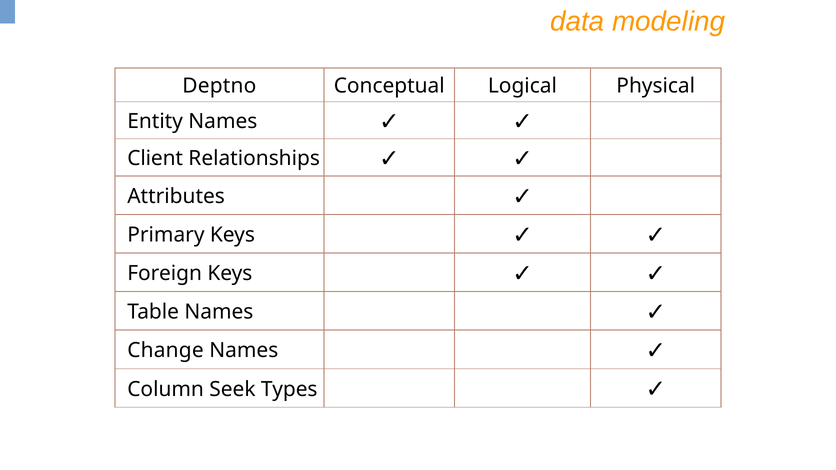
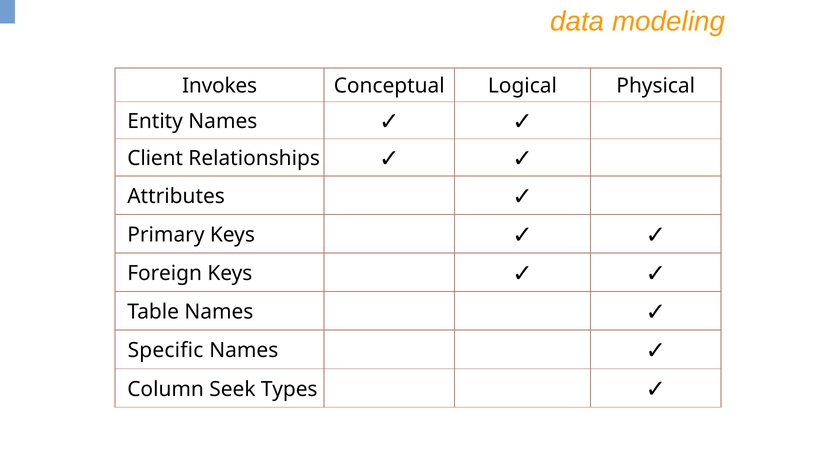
Deptno: Deptno -> Invokes (220, 86)
Change: Change -> Specific (165, 351)
